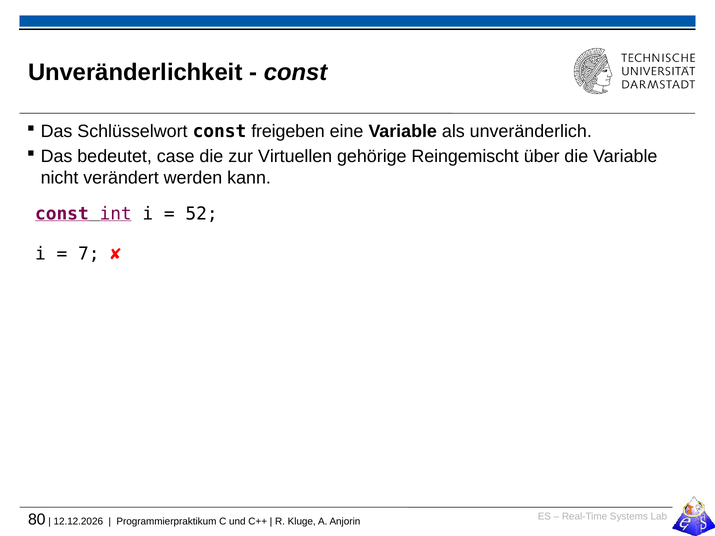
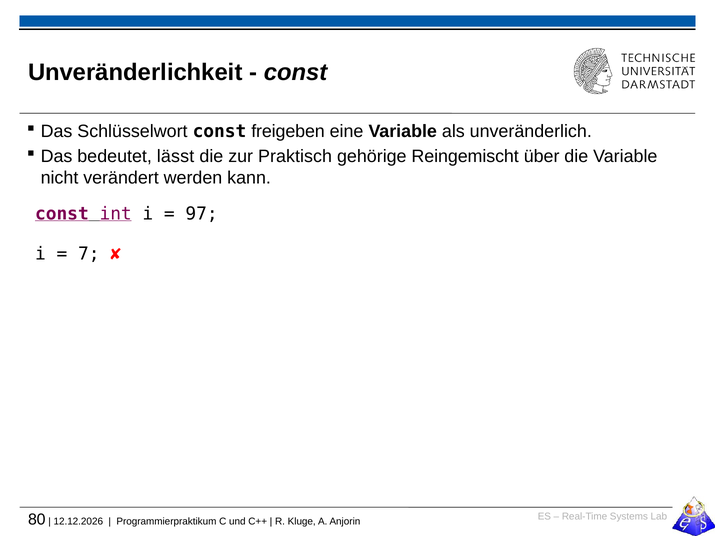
case: case -> lässt (176, 157)
Virtuellen: Virtuellen -> Praktisch (295, 157)
52: 52 -> 97 (202, 214)
